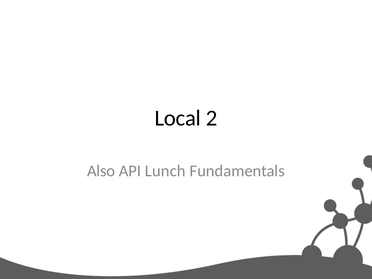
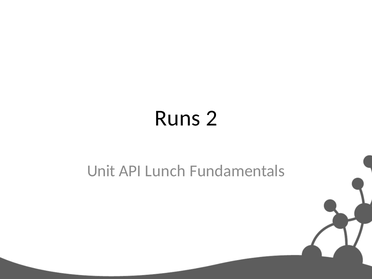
Local: Local -> Runs (178, 118)
Also: Also -> Unit (101, 171)
